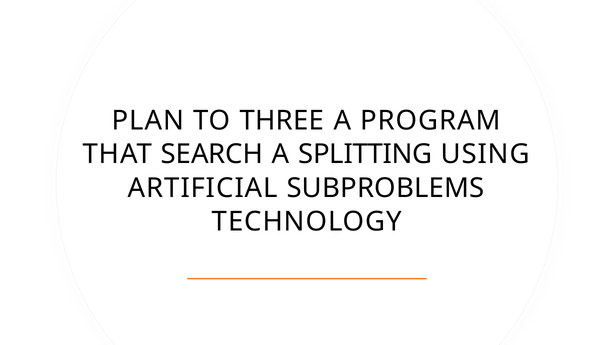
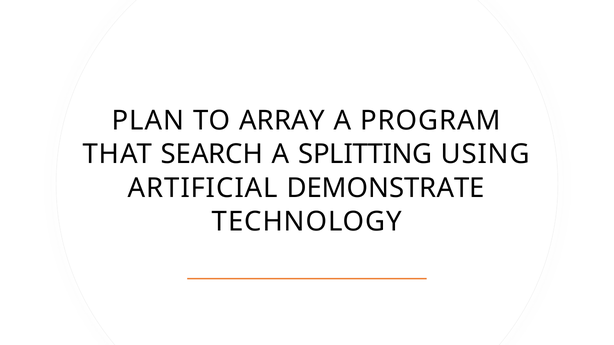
THREE: THREE -> ARRAY (282, 121)
SUBPROBLEMS: SUBPROBLEMS -> DEMONSTRATE (386, 188)
